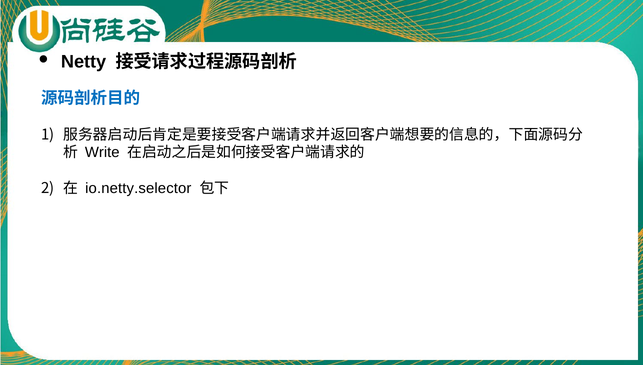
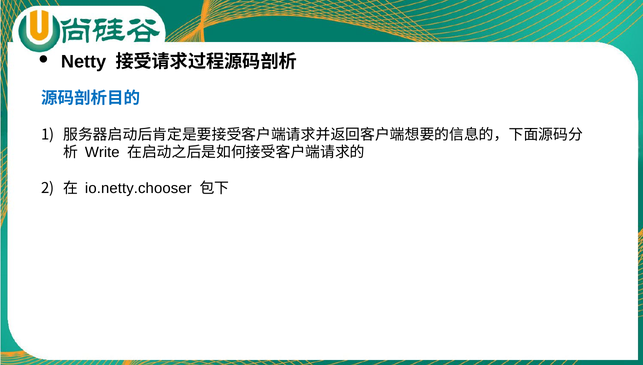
io.netty.selector: io.netty.selector -> io.netty.chooser (138, 188)
